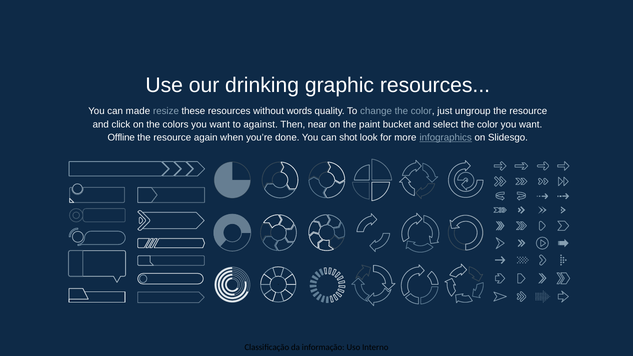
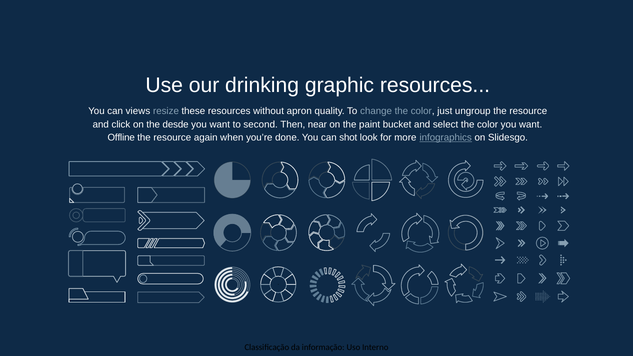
made: made -> views (138, 111)
words: words -> apron (299, 111)
colors: colors -> desde (176, 124)
against: against -> second (261, 124)
